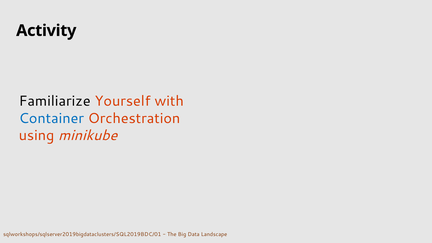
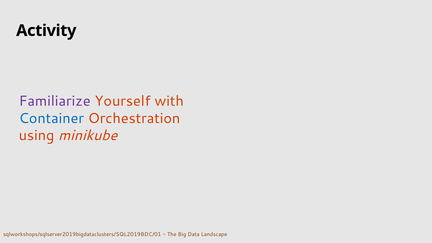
Familiarize colour: black -> purple (55, 101)
